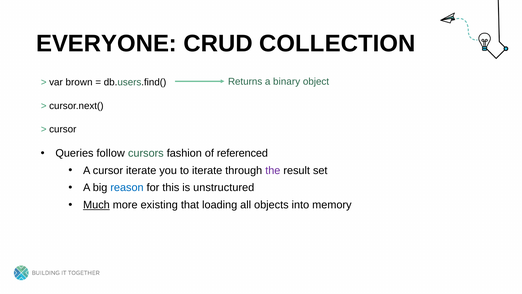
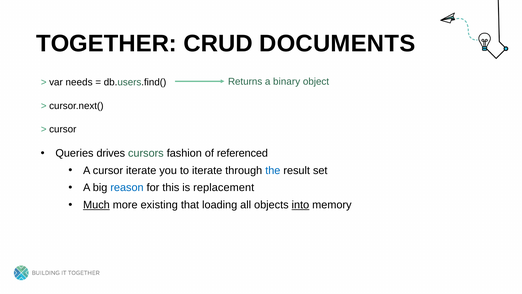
EVERYONE: EVERYONE -> TOGETHER (107, 44)
COLLECTION: COLLECTION -> DOCUMENTS (337, 44)
brown: brown -> needs (79, 82)
follow: follow -> drives (111, 153)
the colour: purple -> blue (273, 170)
unstructured: unstructured -> replacement (224, 187)
into underline: none -> present (300, 205)
